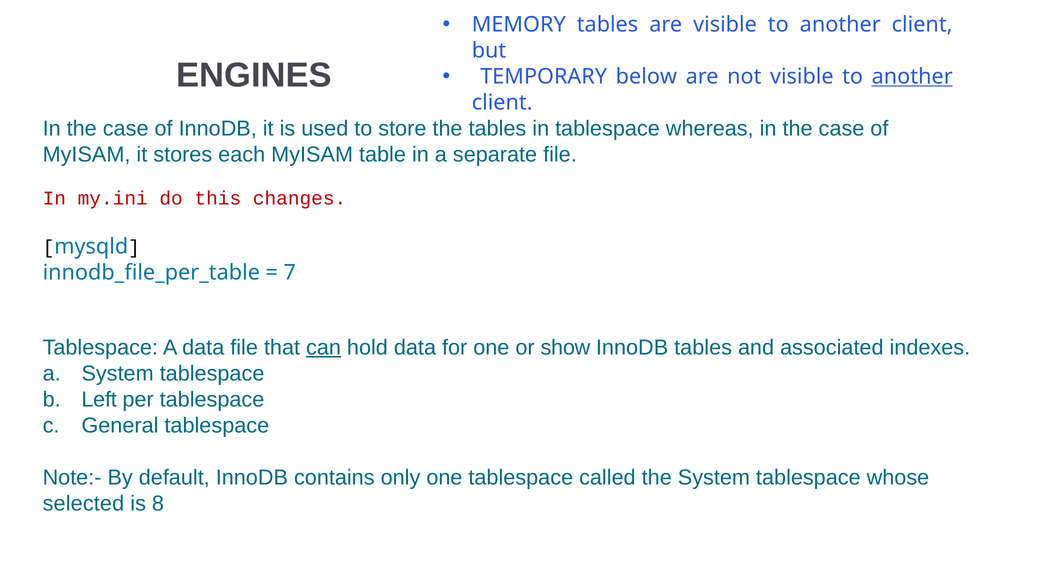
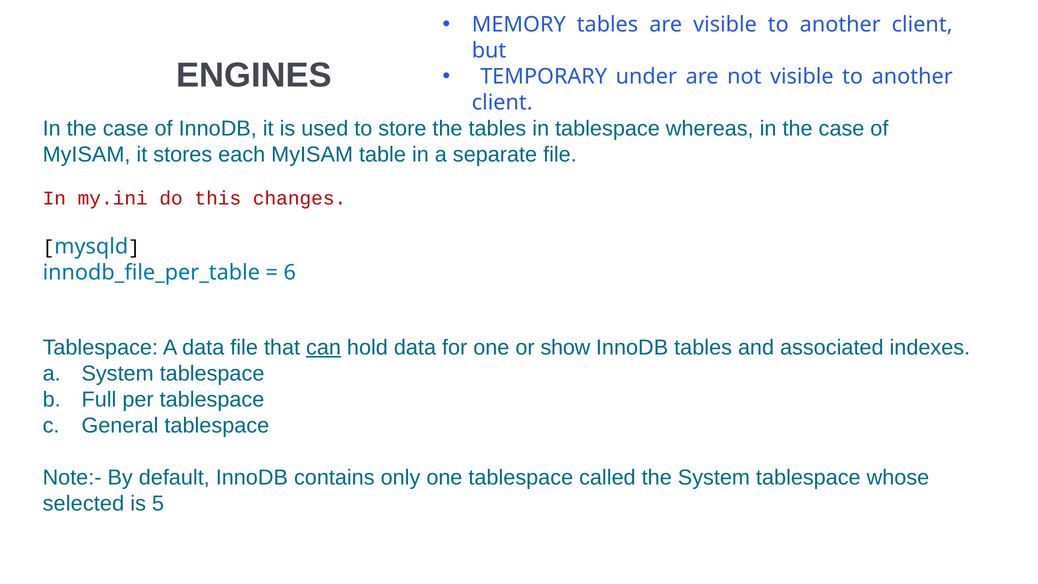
below: below -> under (646, 77)
another underline: present -> none (912, 77)
7: 7 -> 6 (290, 273)
Left: Left -> Full (99, 399)
8: 8 -> 5 (158, 503)
